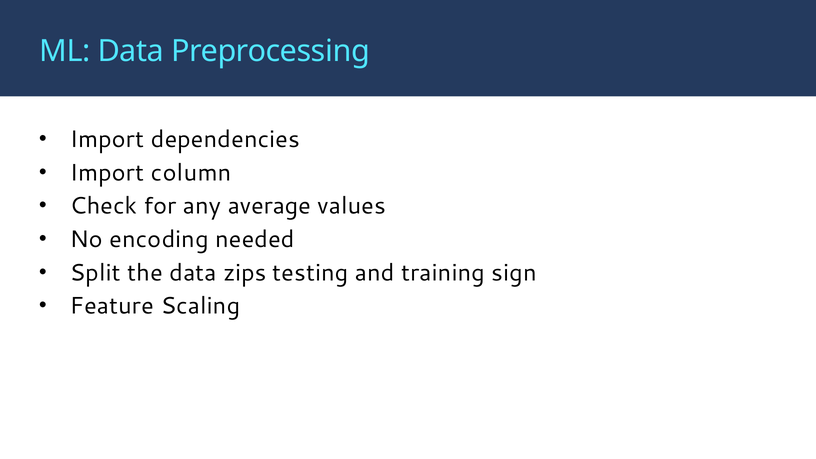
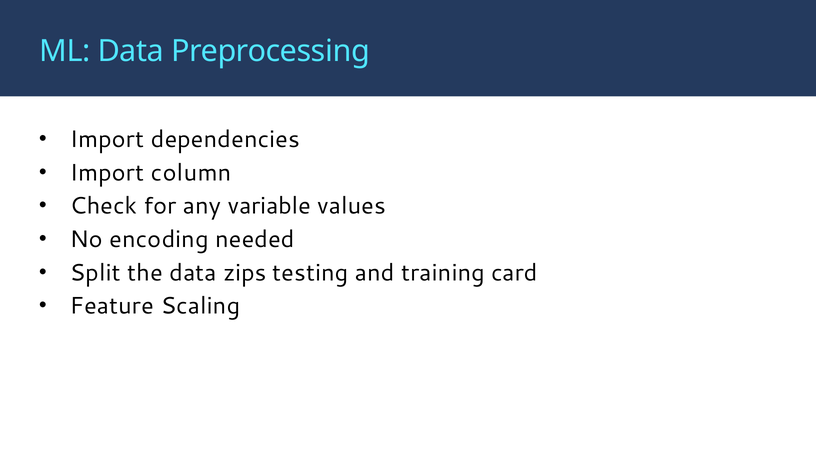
average: average -> variable (269, 206)
sign: sign -> card (514, 273)
